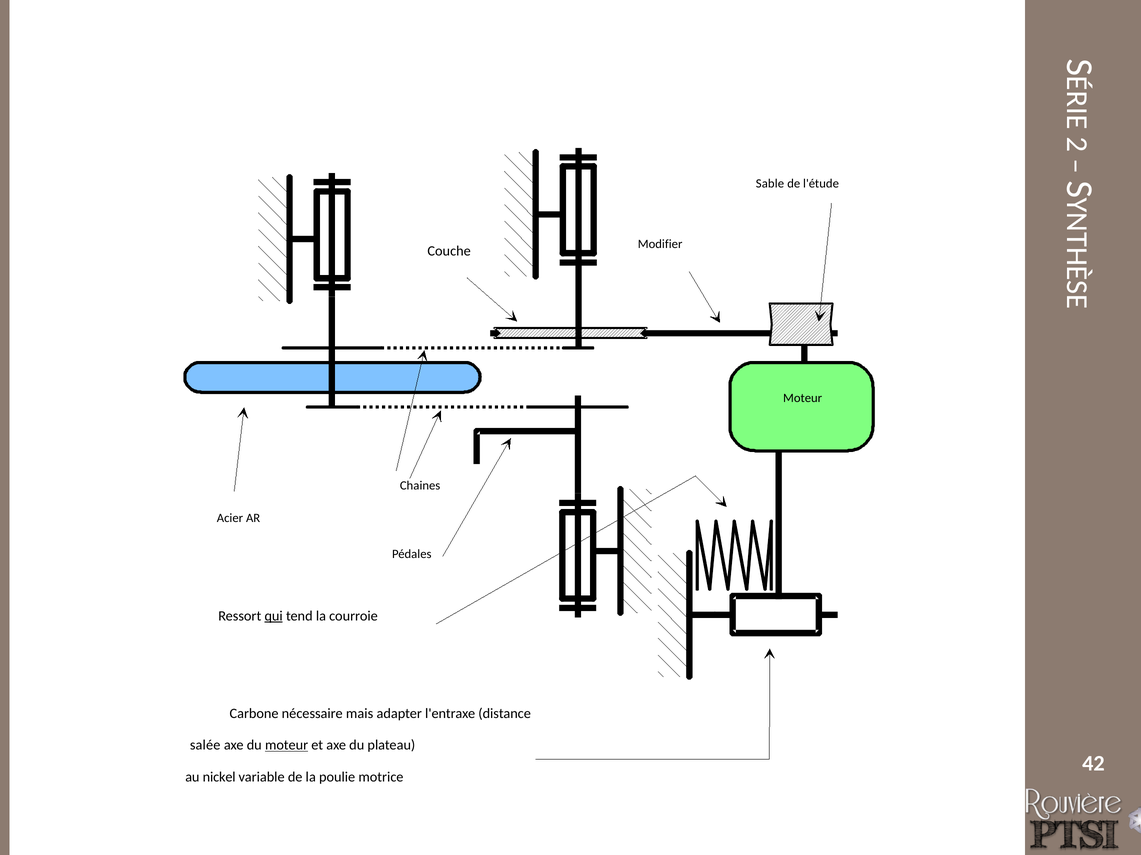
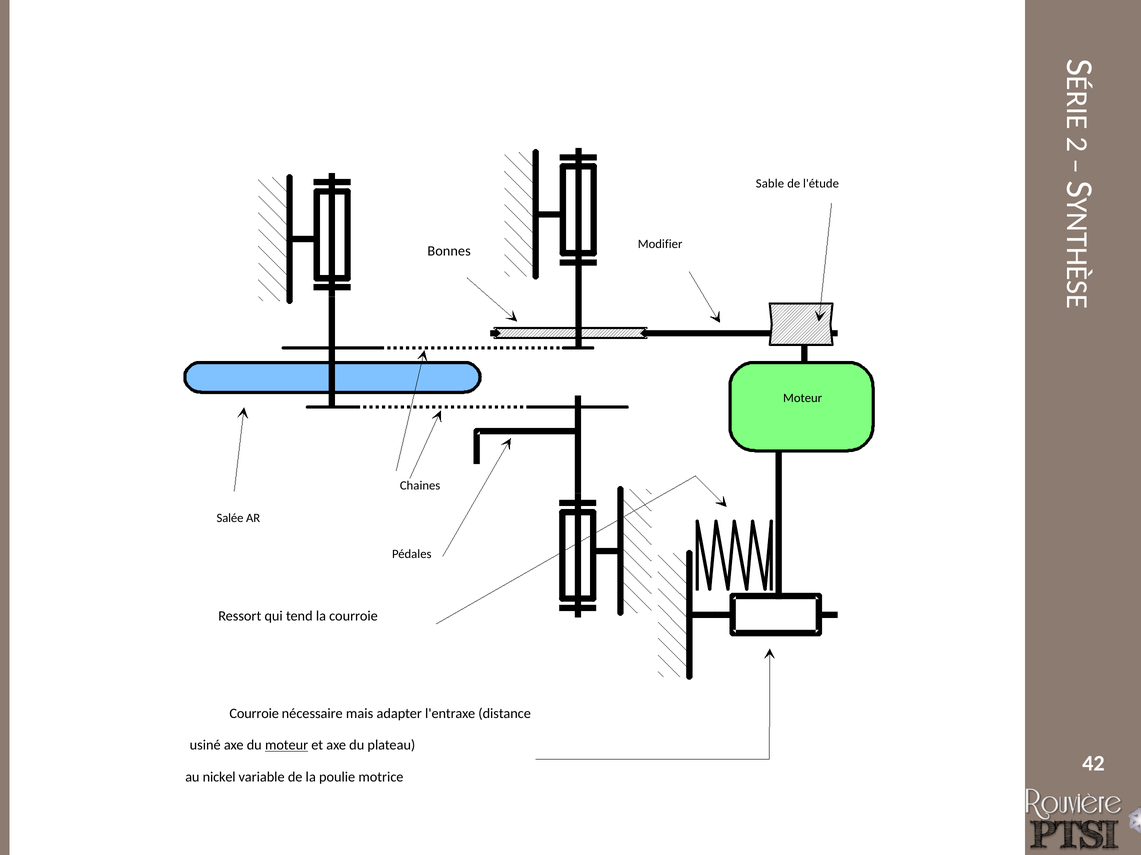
Couche: Couche -> Bonnes (449, 251)
Acier: Acier -> Salée (230, 519)
qui underline: present -> none (274, 617)
Carbone: Carbone -> Courroie (254, 714)
salée: salée -> usiné (205, 746)
